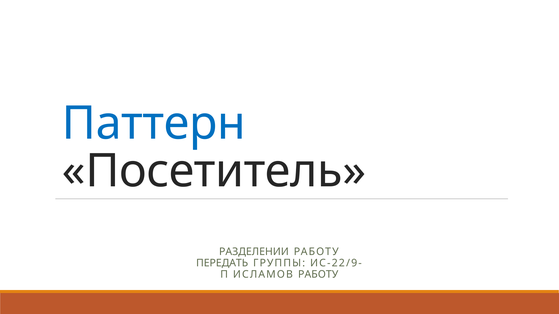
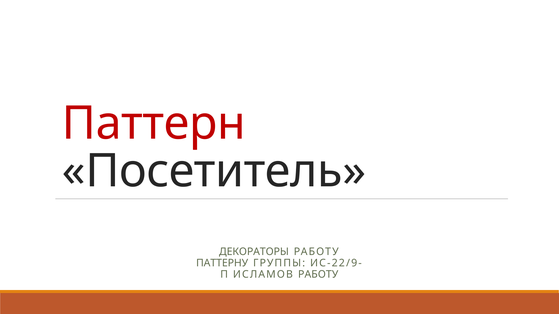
Паттерн colour: blue -> red (154, 124)
РАЗДЕЛЕНИИ: РАЗДЕЛЕНИИ -> ДЕКОРАТОРЫ (254, 252)
ПЕРЕДАТЬ: ПЕРЕДАТЬ -> ПАТТЕРНУ (222, 263)
